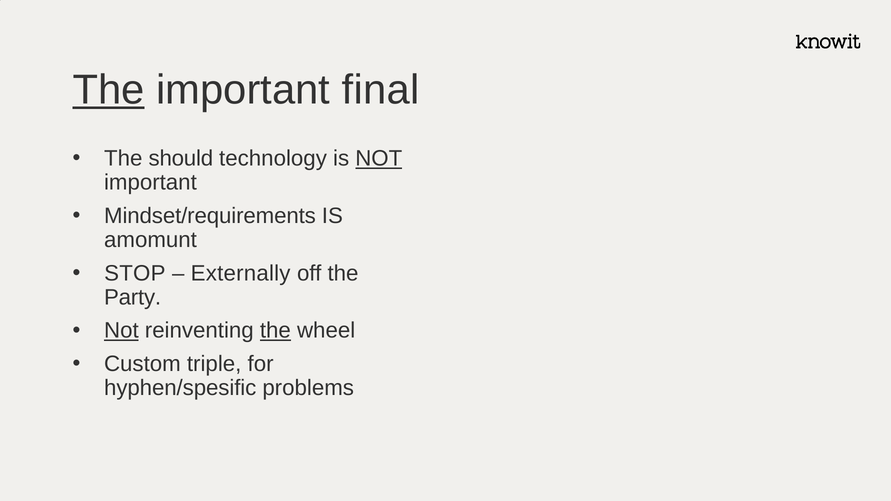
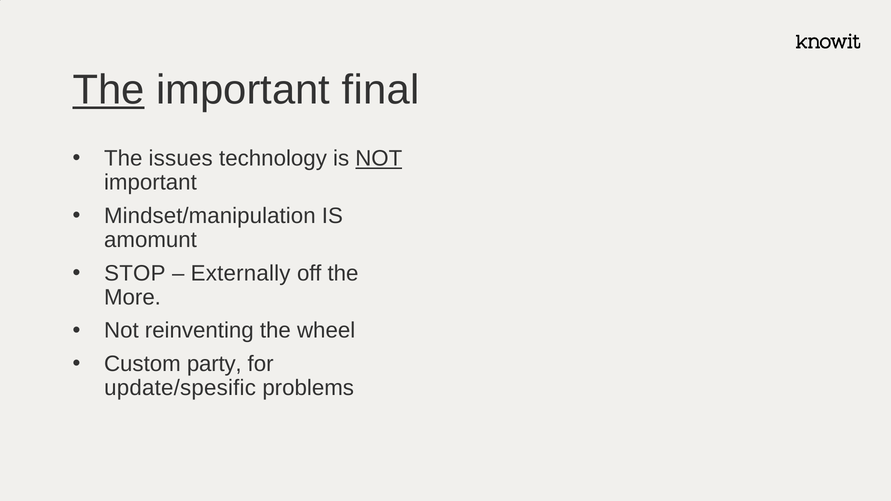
should: should -> issues (181, 159)
Mindset/requirements: Mindset/requirements -> Mindset/manipulation (210, 216)
Party: Party -> More (133, 297)
Not underline: present -> none (121, 331)
the underline: present -> none (275, 331)
triple: triple -> party (214, 364)
hyphen/spesific: hyphen/spesific -> update/spesific (180, 388)
